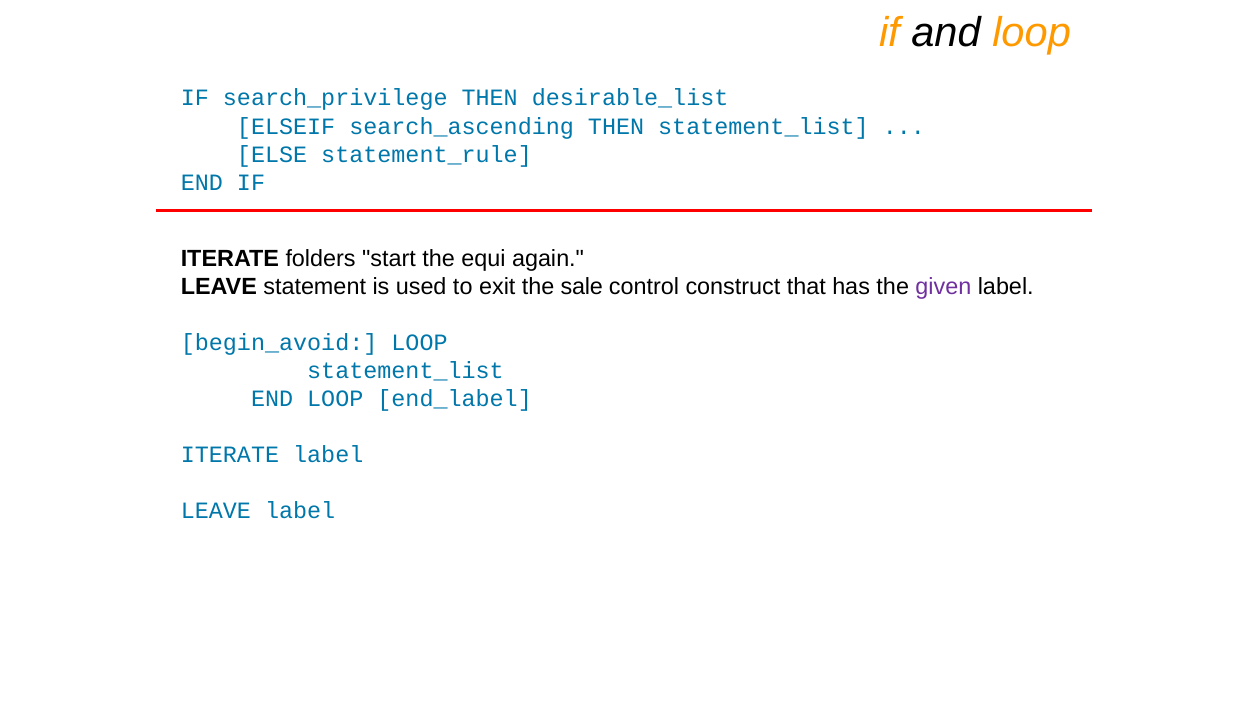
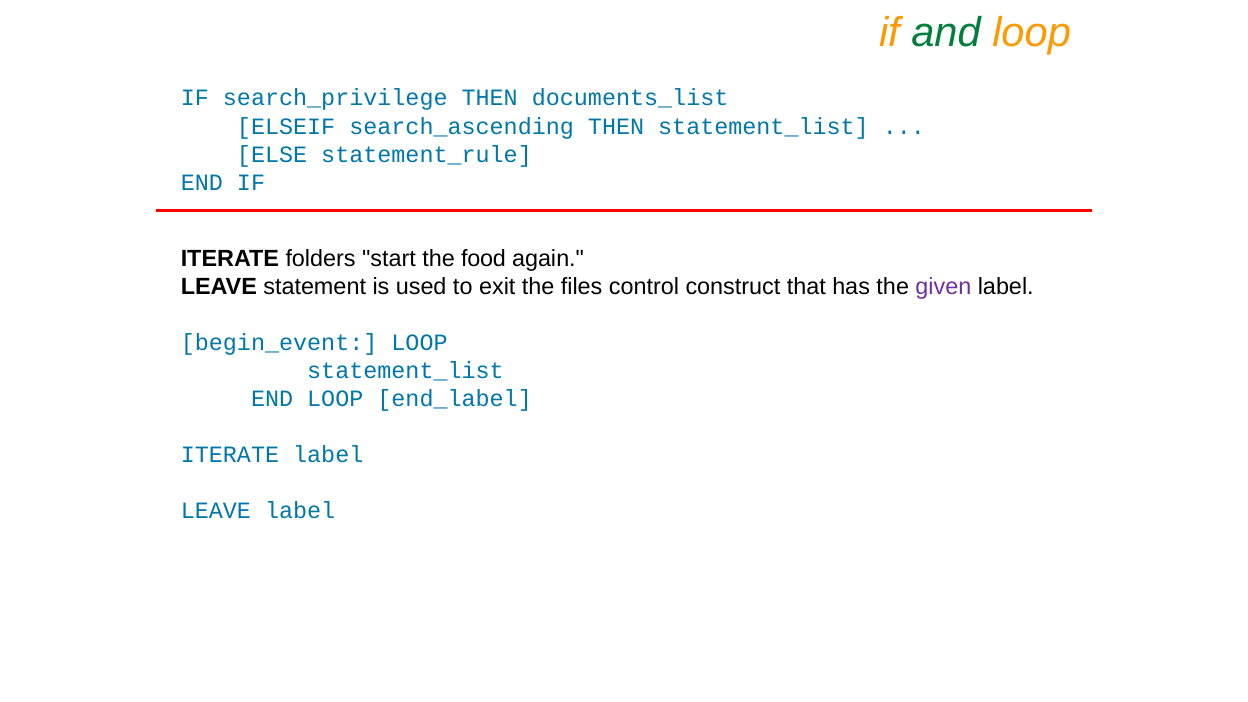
and colour: black -> green (946, 32)
desirable_list: desirable_list -> documents_list (630, 98)
equi: equi -> food (484, 258)
sale: sale -> files (582, 286)
begin_avoid: begin_avoid -> begin_event (279, 343)
